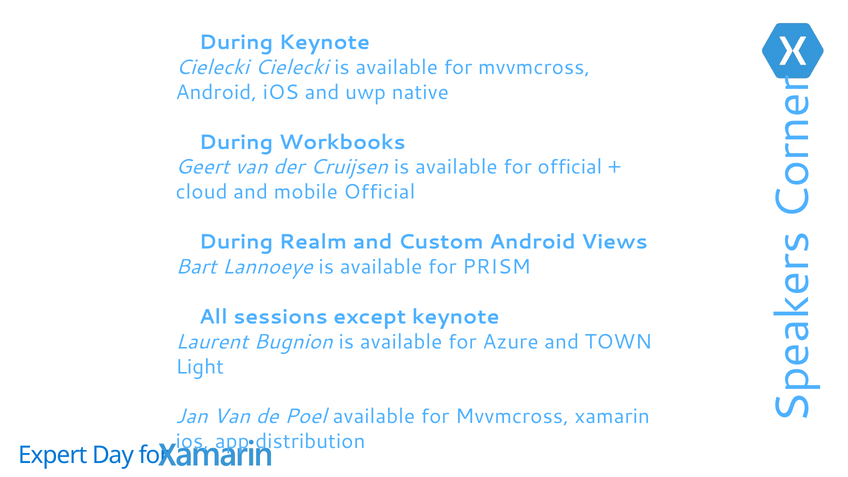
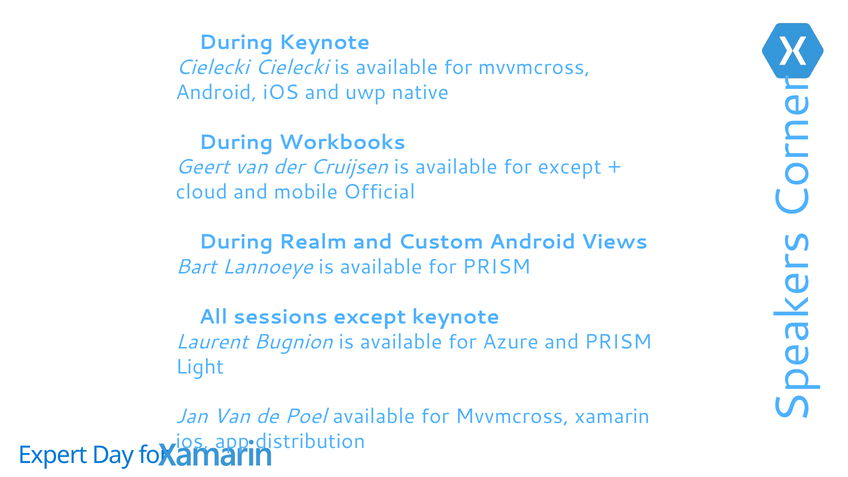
for official: official -> except (570, 167)
and TOWN: TOWN -> PRISM (618, 342)
